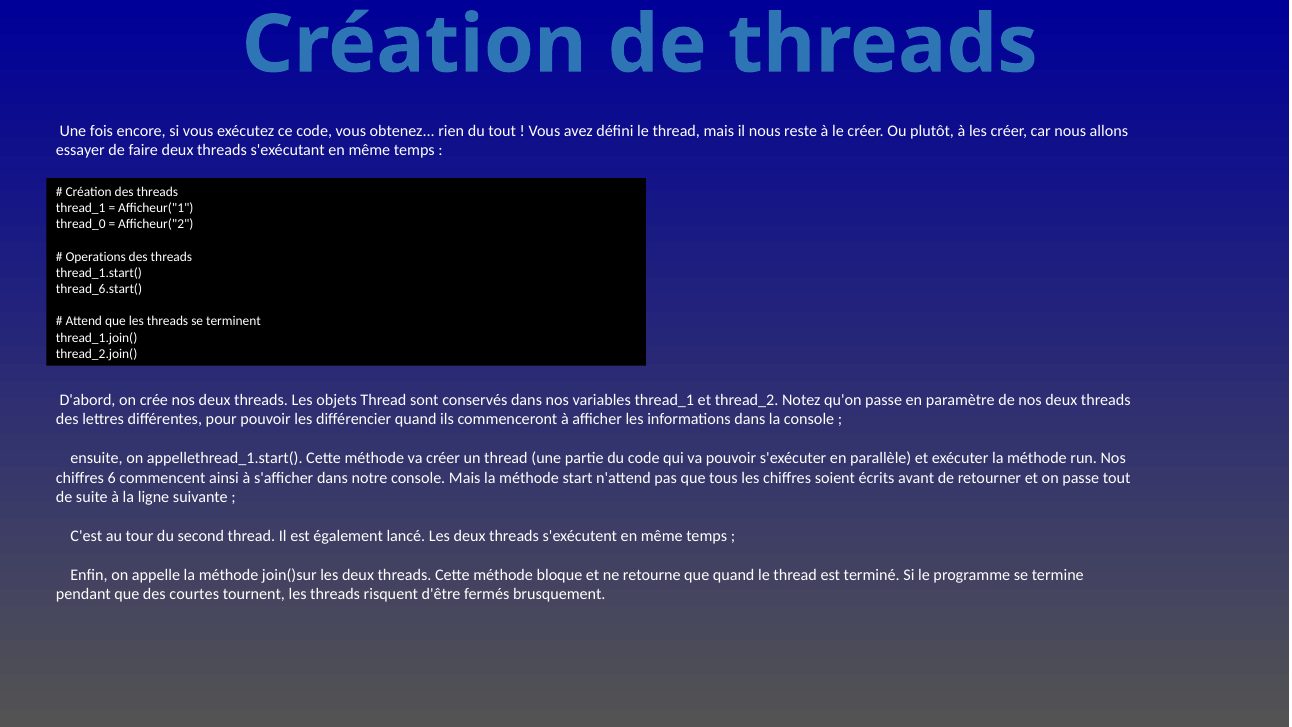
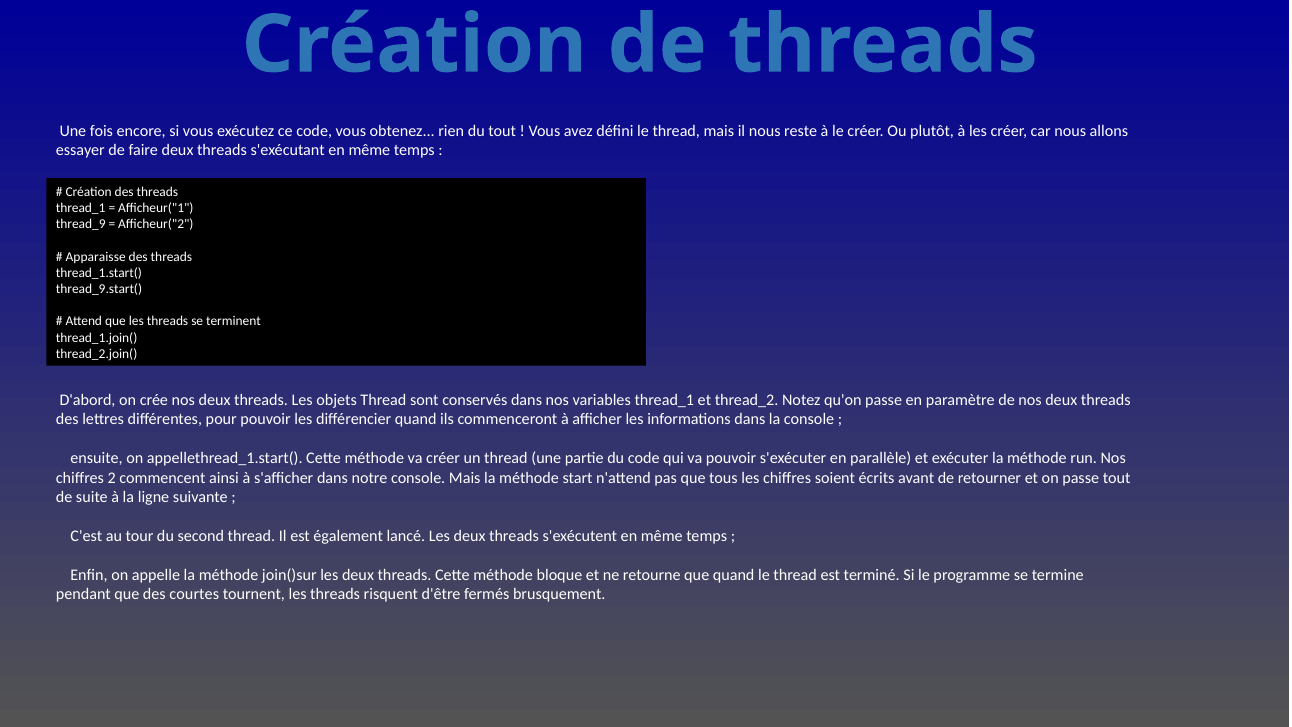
thread_0: thread_0 -> thread_9 (81, 224)
Operations: Operations -> Apparaisse (96, 257)
thread_6.start(: thread_6.start( -> thread_9.start( (99, 289)
6: 6 -> 2 (112, 478)
